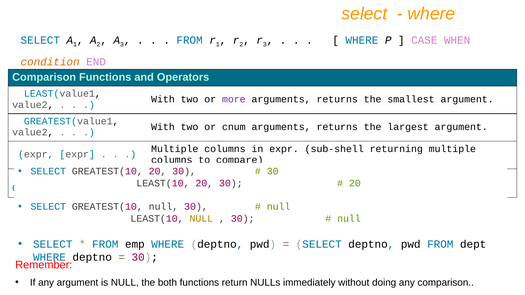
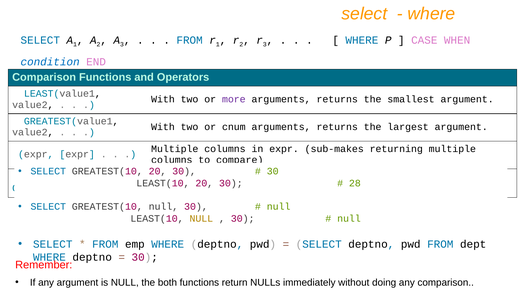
condition colour: orange -> blue (50, 62)
sub-shell: sub-shell -> sub-makes (334, 149)
20: 20 -> 28 (355, 183)
